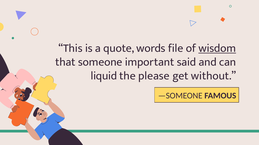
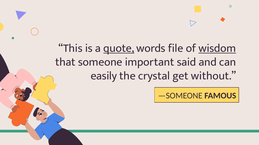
quote underline: none -> present (119, 48)
liquid: liquid -> easily (104, 76)
please: please -> crystal (154, 76)
